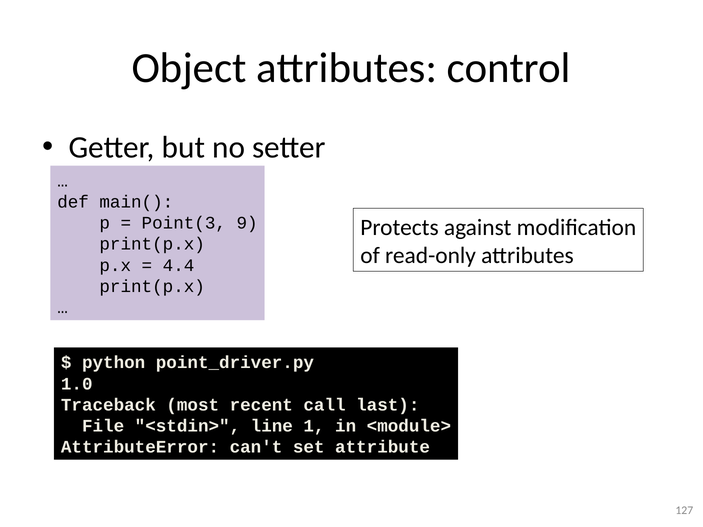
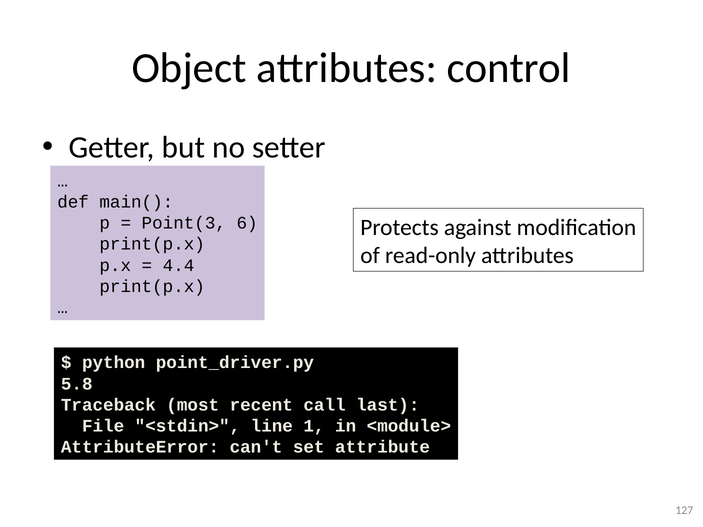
9: 9 -> 6 (247, 223)
1.0: 1.0 -> 5.8 (77, 384)
